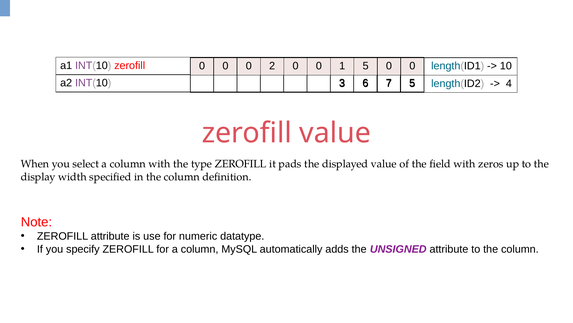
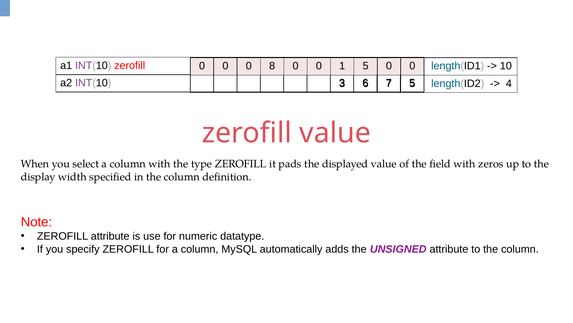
2: 2 -> 8 (272, 66)
